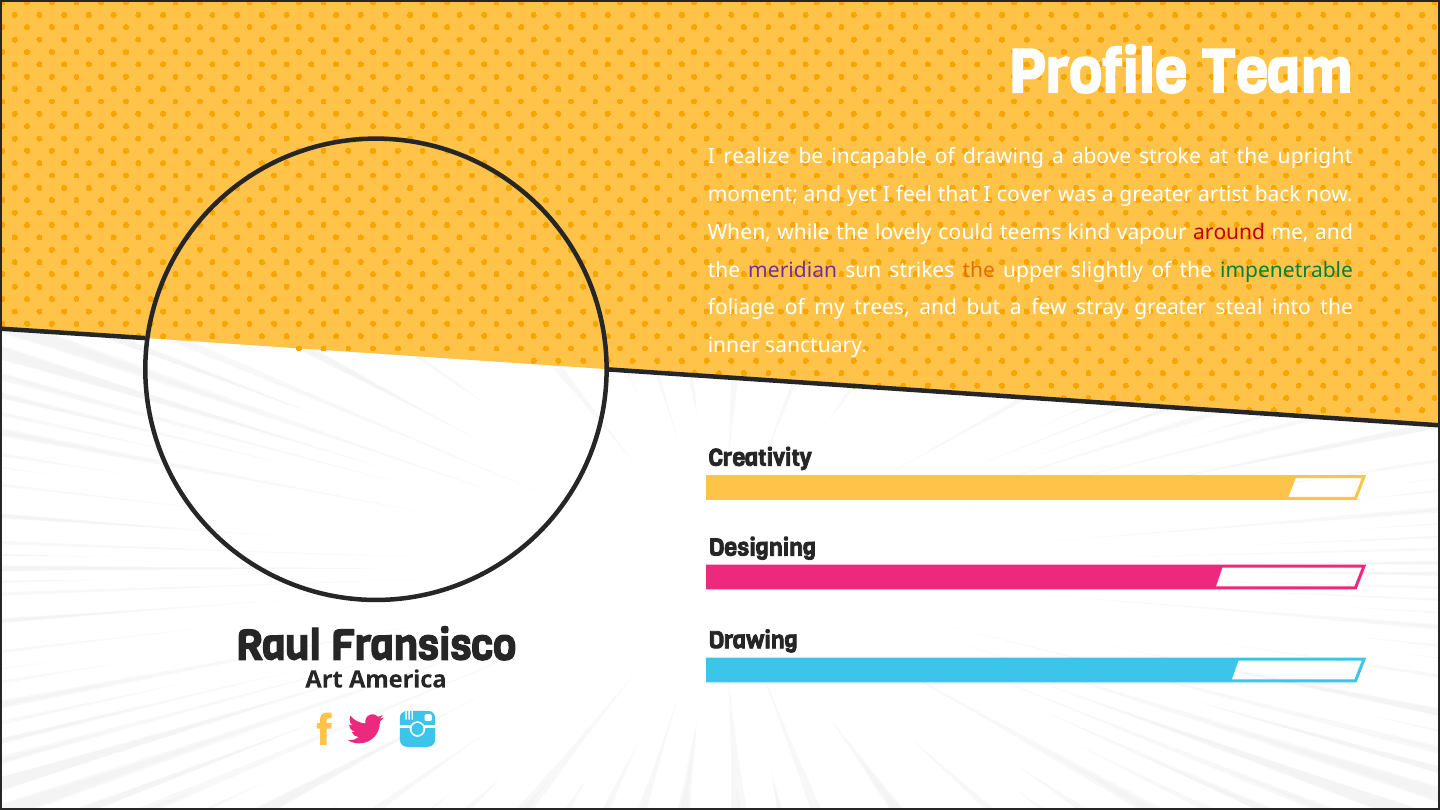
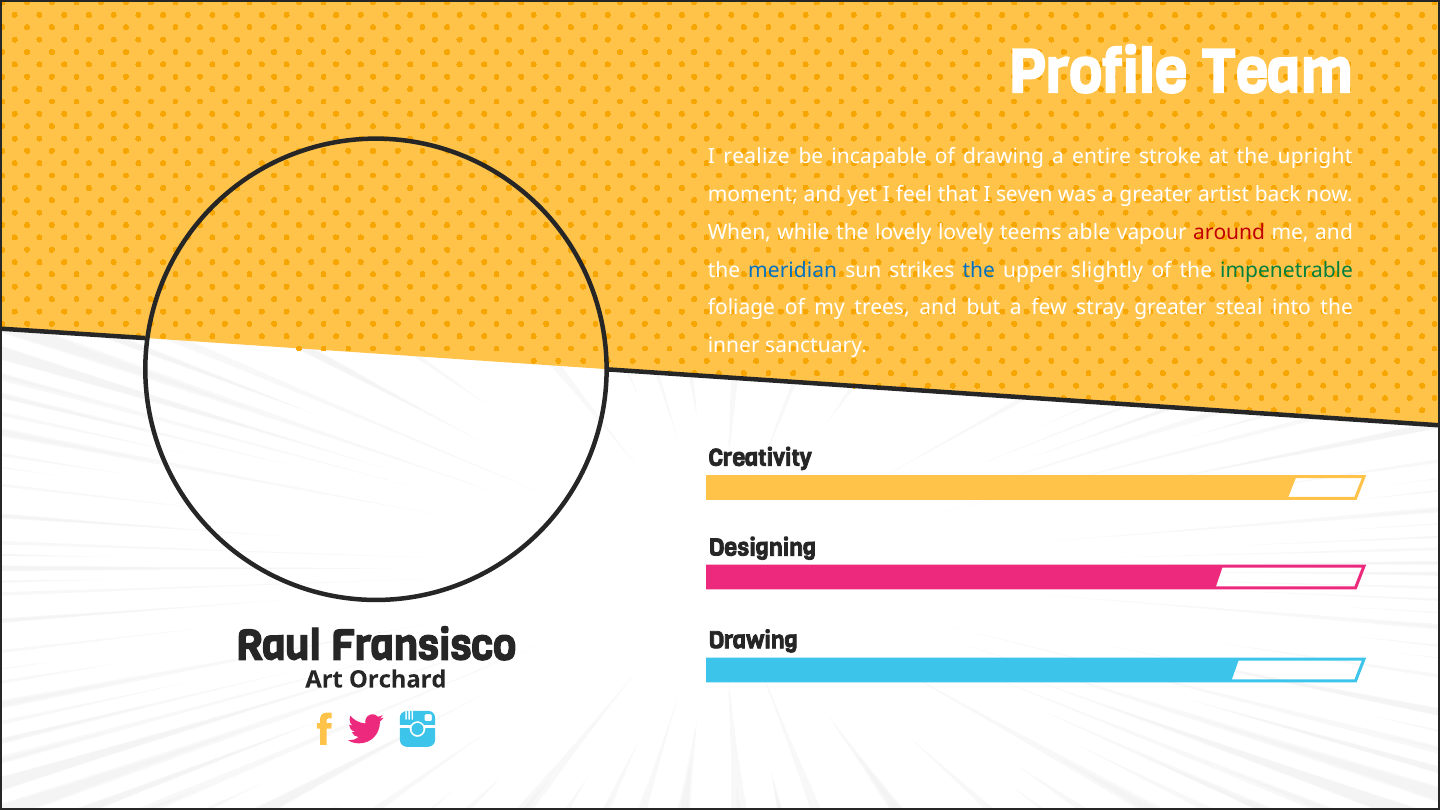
above: above -> entire (1102, 157)
cover: cover -> seven (1024, 195)
lovely could: could -> lovely (966, 232)
kind: kind -> able (1089, 232)
meridian colour: purple -> blue (793, 270)
the colour: orange -> blue (979, 270)
America: America -> Orchard (398, 680)
